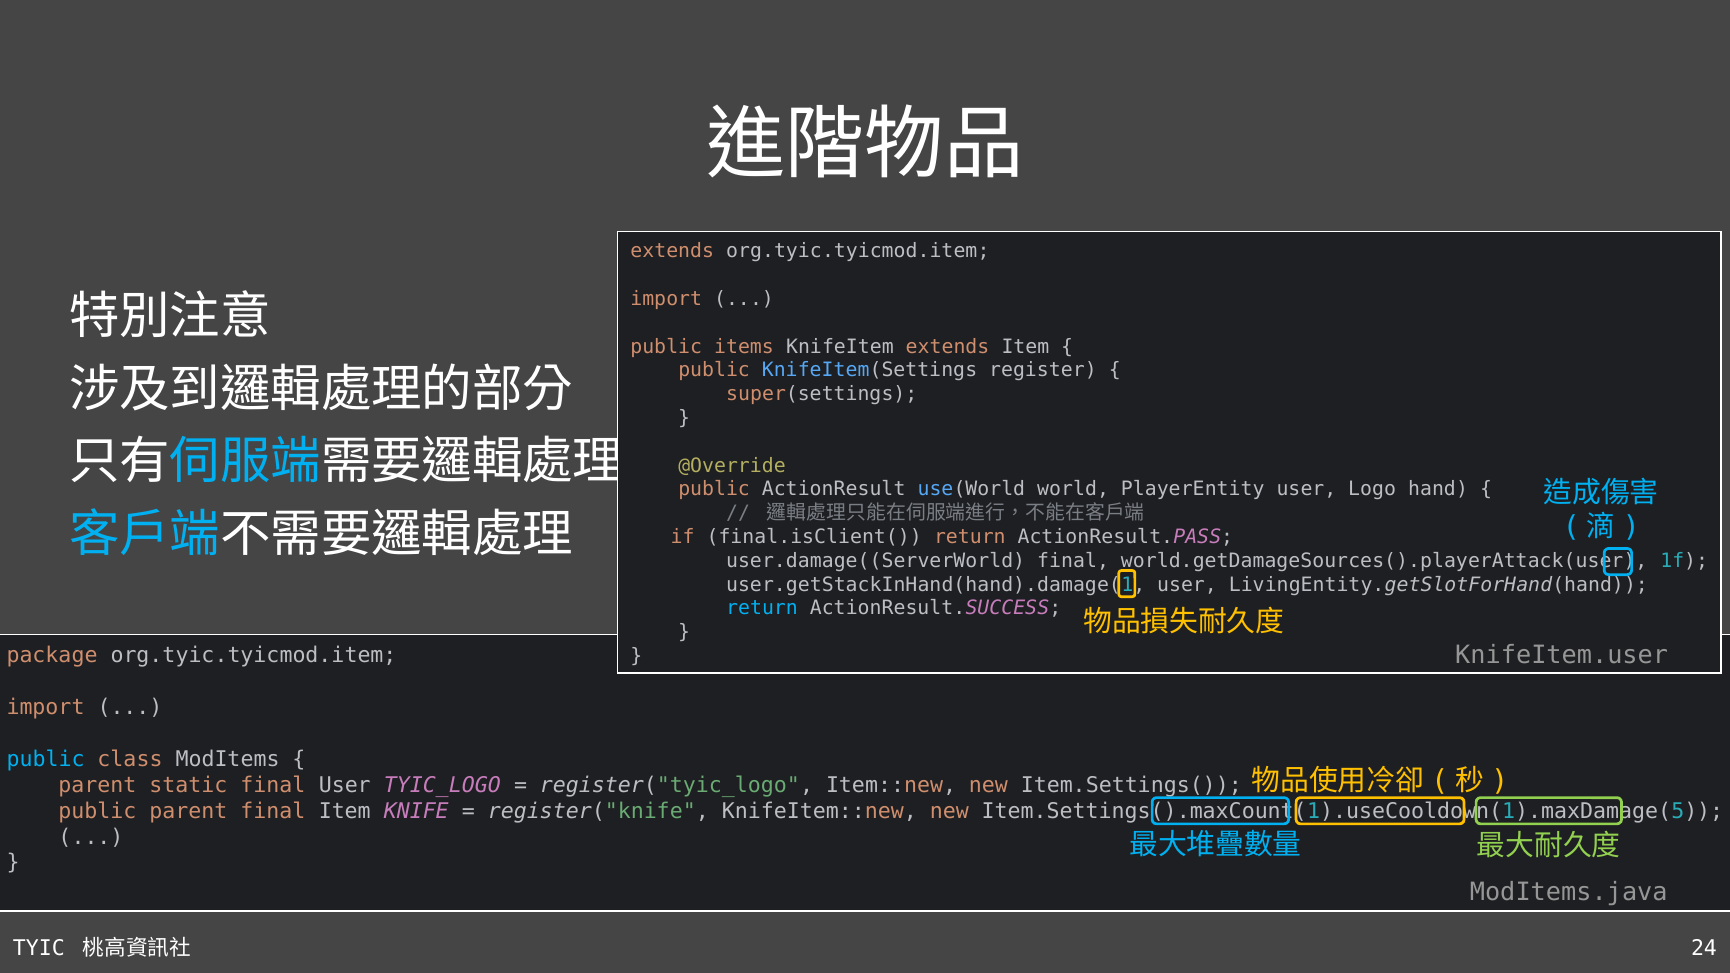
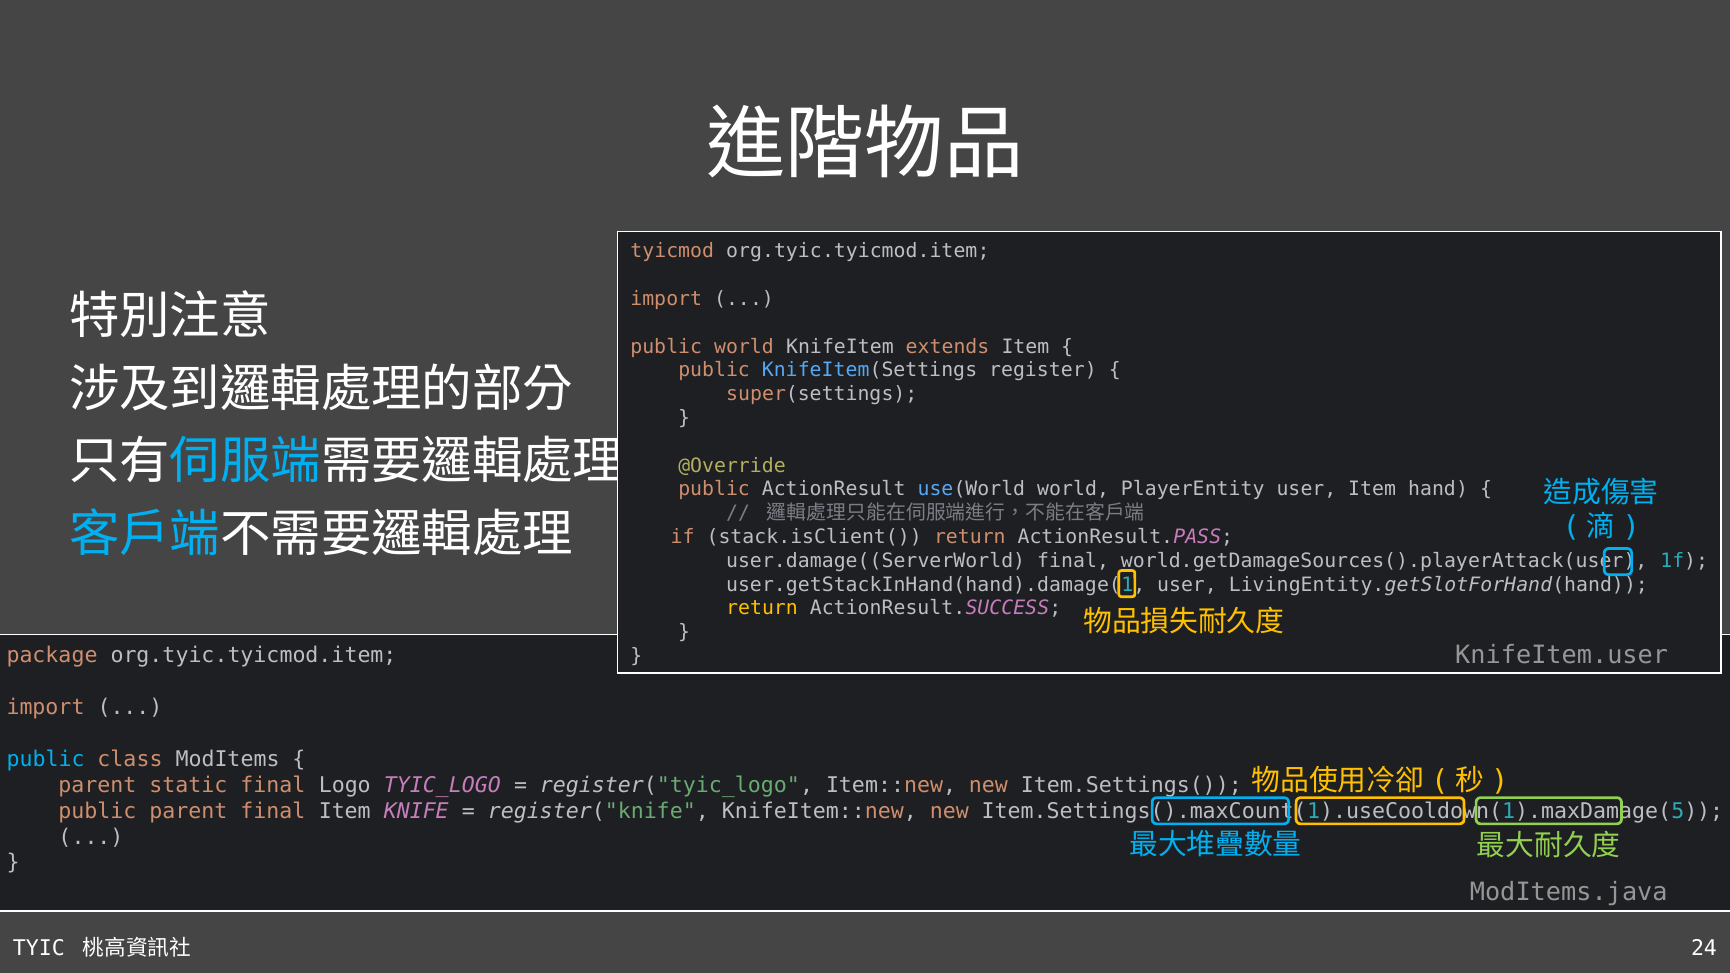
extends: extends -> tyicmod (672, 251)
public items: items -> world (744, 347)
user Logo: Logo -> Item (1372, 489)
final.isClient(: final.isClient( -> stack.isClient( (814, 537)
return colour: light blue -> yellow (762, 608)
final User: User -> Logo (345, 785)
